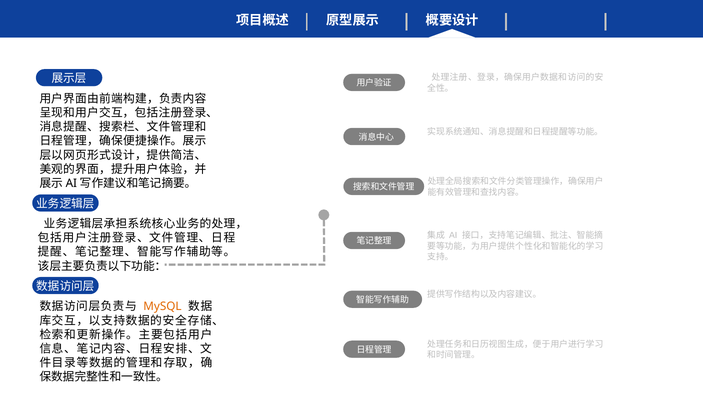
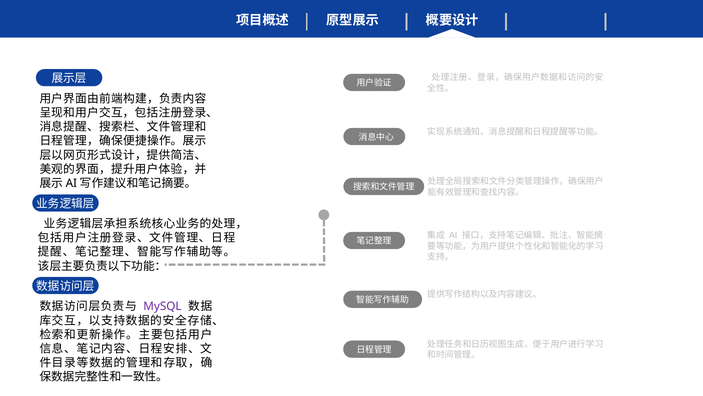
MySQL colour: orange -> purple (162, 306)
